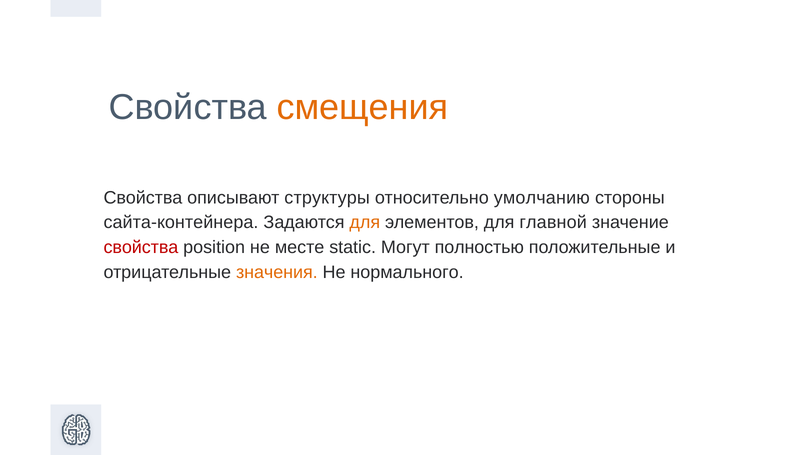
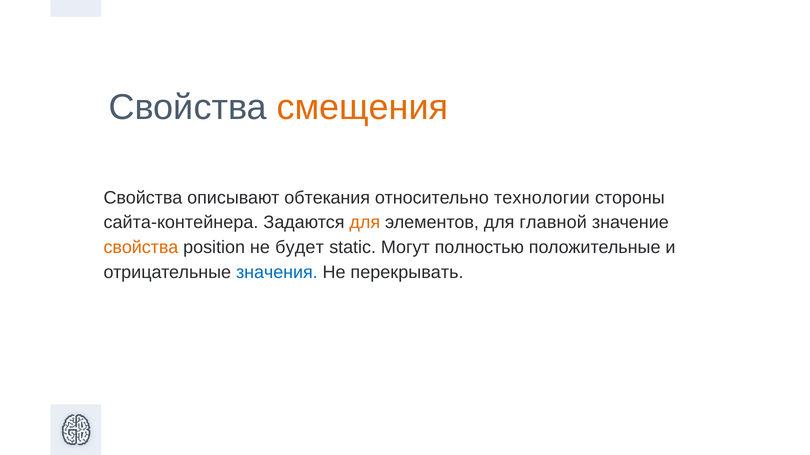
структуры: структуры -> обтекания (327, 198)
умолчанию: умолчанию -> технологии (542, 198)
свойства colour: red -> orange (141, 248)
месте: месте -> будет (300, 248)
значения colour: orange -> blue (277, 272)
нормального: нормального -> перекрывать (407, 272)
